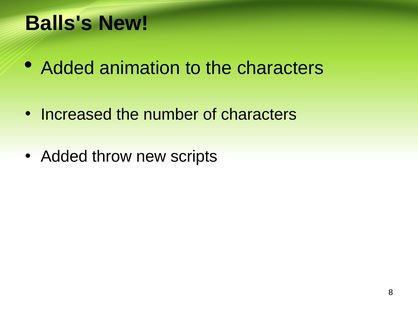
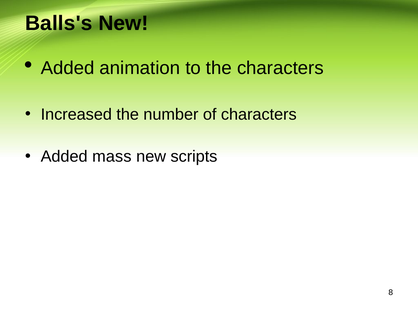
throw: throw -> mass (112, 157)
